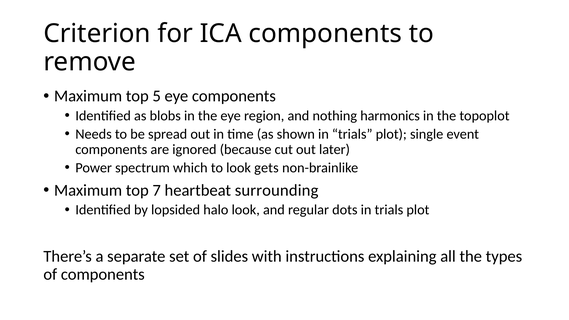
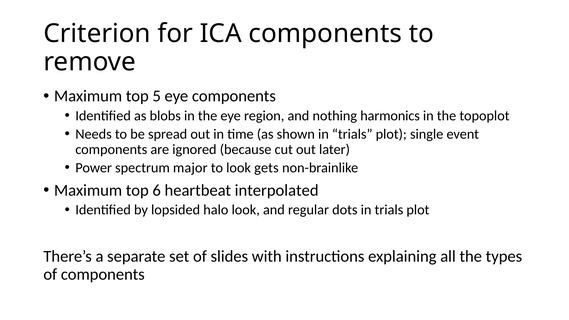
which: which -> major (190, 168)
7: 7 -> 6 (157, 190)
surrounding: surrounding -> interpolated (277, 190)
